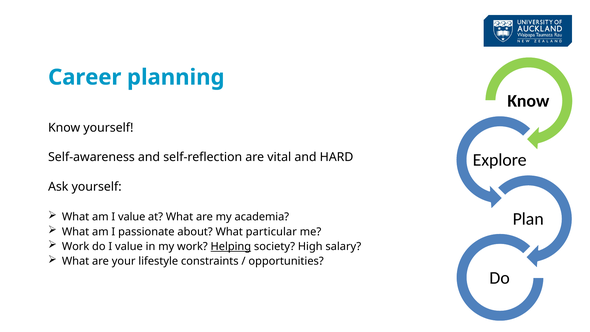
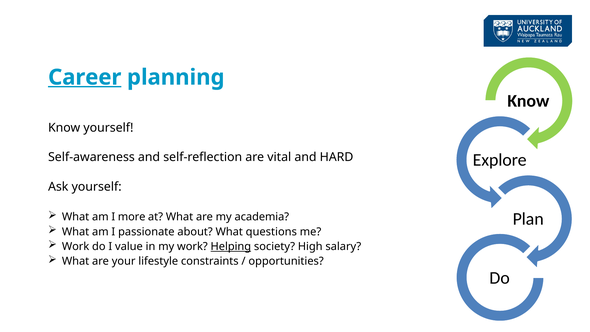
Career underline: none -> present (85, 77)
am I value: value -> more (132, 217)
particular: particular -> questions (271, 232)
